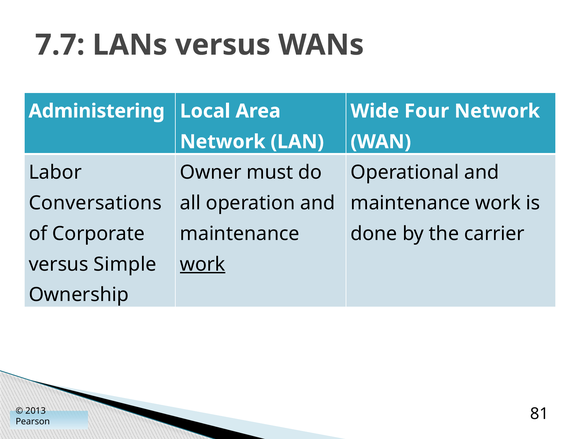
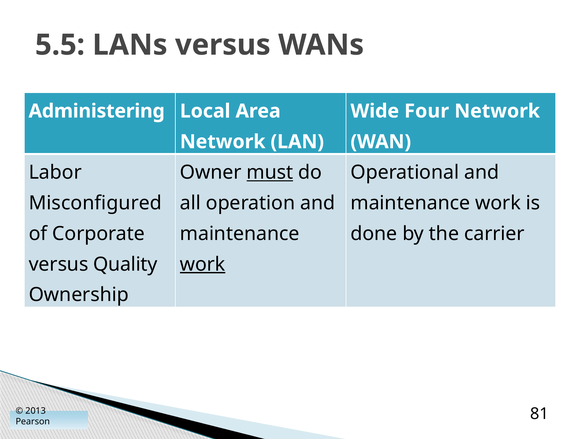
7.7: 7.7 -> 5.5 (60, 45)
must underline: none -> present (270, 172)
Conversations: Conversations -> Misconfigured (95, 203)
Simple: Simple -> Quality (125, 264)
